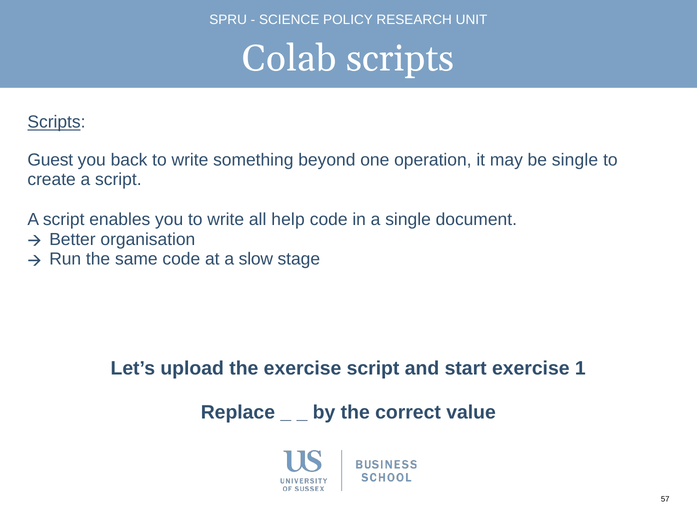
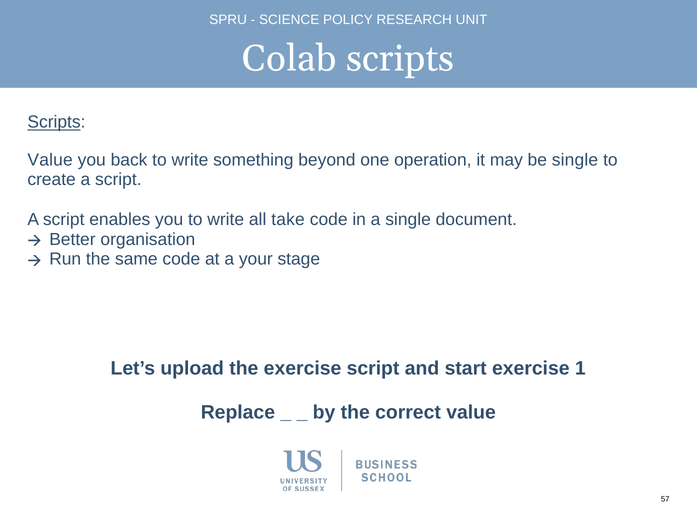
Guest: Guest -> Value (50, 160)
help: help -> take (288, 219)
slow: slow -> your (256, 259)
